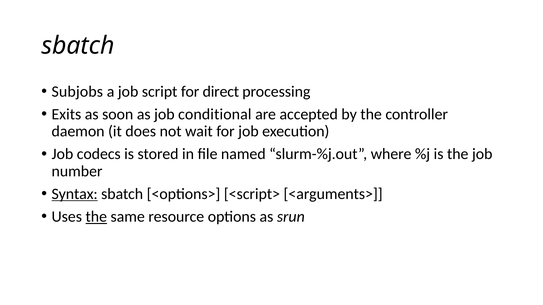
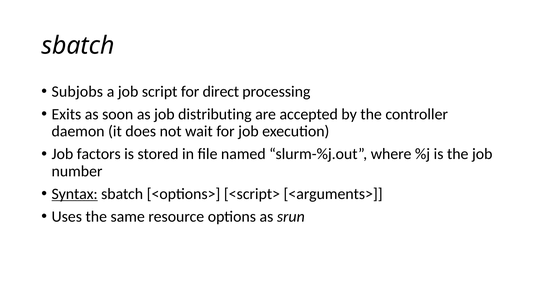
conditional: conditional -> distributing (215, 115)
codecs: codecs -> factors (99, 154)
the underline: present -> none (96, 217)
